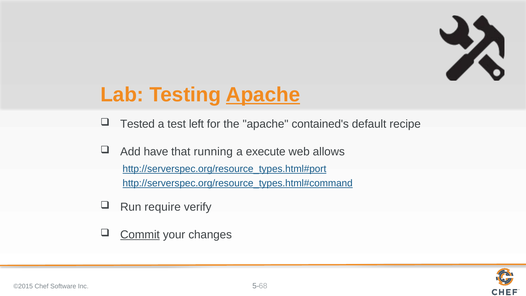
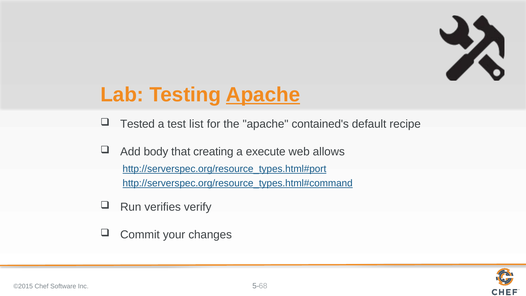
left: left -> list (196, 124)
have: have -> body (156, 152)
running: running -> creating (213, 152)
require: require -> verifies (163, 207)
Commit underline: present -> none (140, 235)
